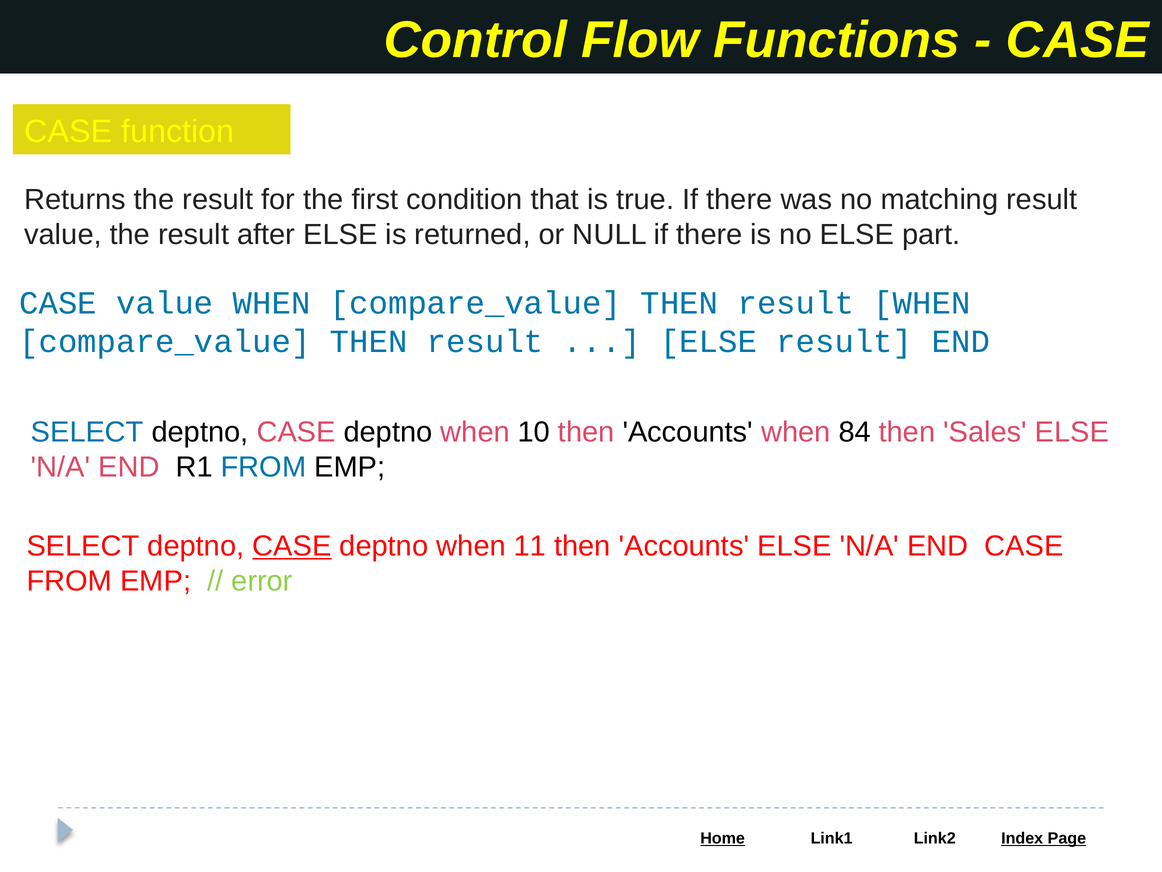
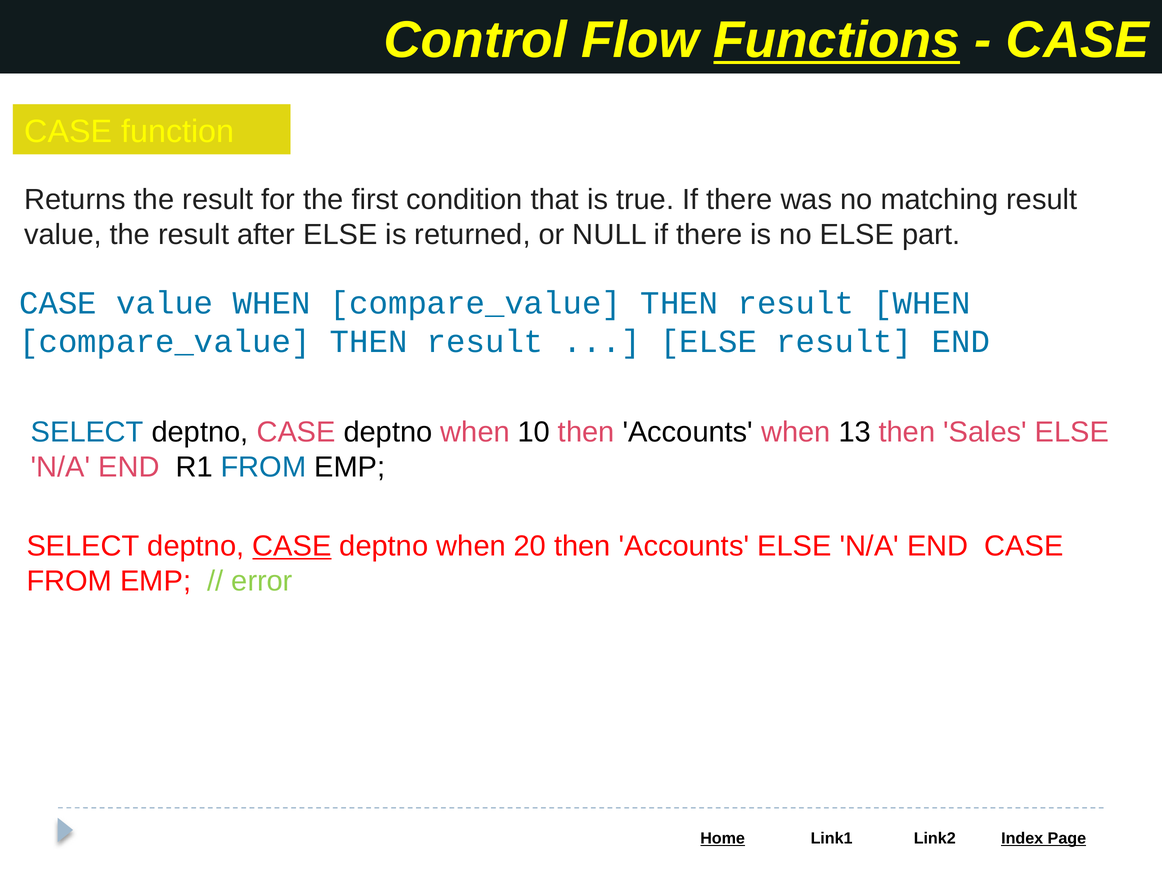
Functions underline: none -> present (837, 40)
84: 84 -> 13 (855, 432)
11: 11 -> 20 (530, 546)
